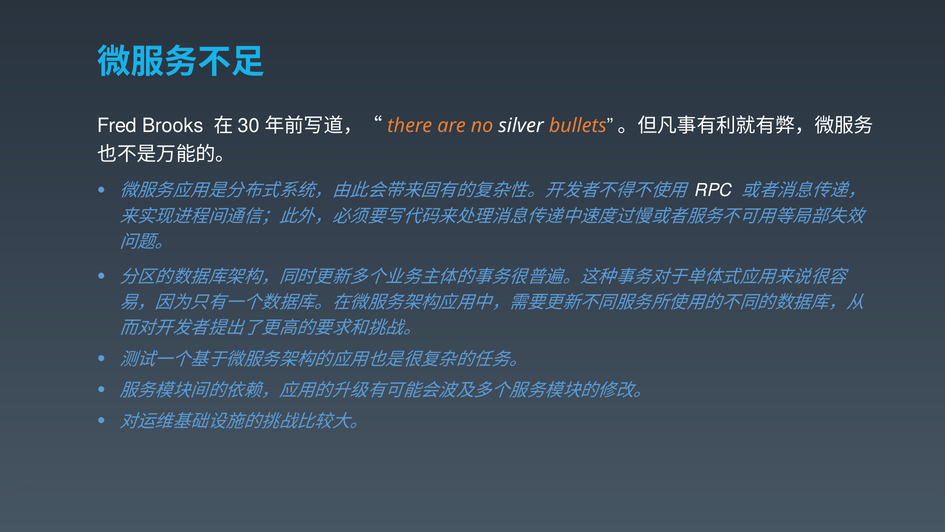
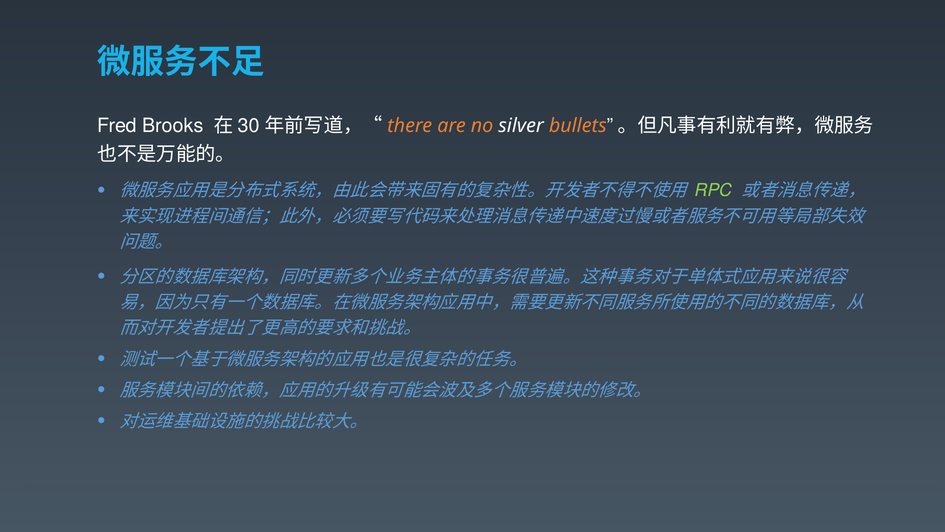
RPC colour: white -> light green (713, 190)
